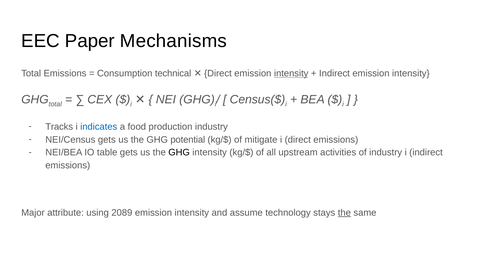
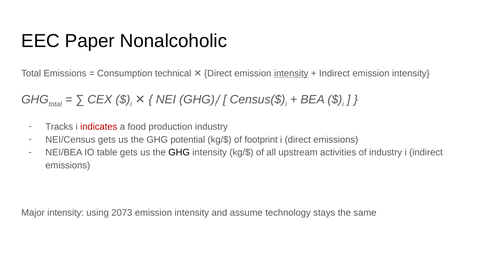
Mechanisms: Mechanisms -> Nonalcoholic (174, 41)
indicates colour: blue -> red (99, 127)
mitigate: mitigate -> footprint (261, 140)
Major attribute: attribute -> intensity (66, 213)
2089: 2089 -> 2073 (122, 213)
the underline: present -> none (344, 213)
